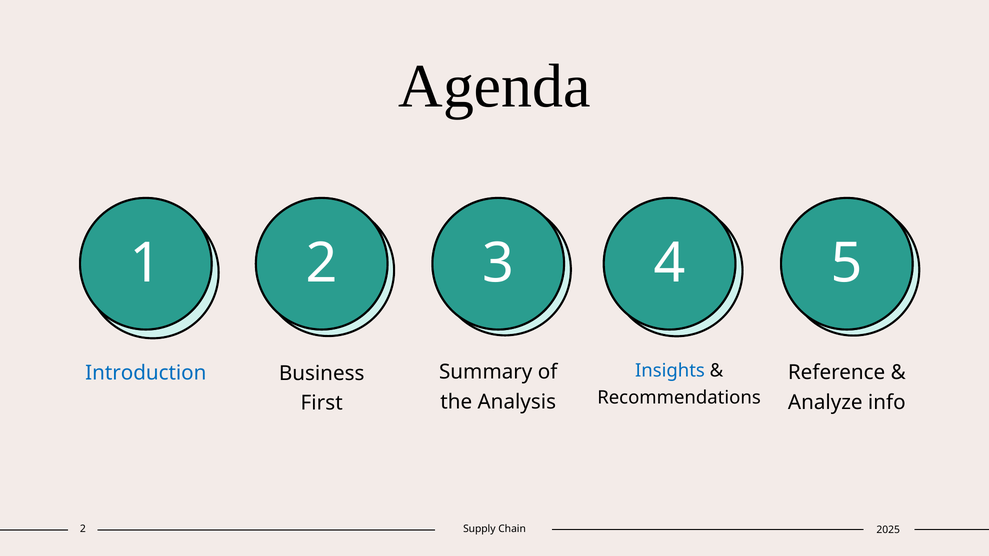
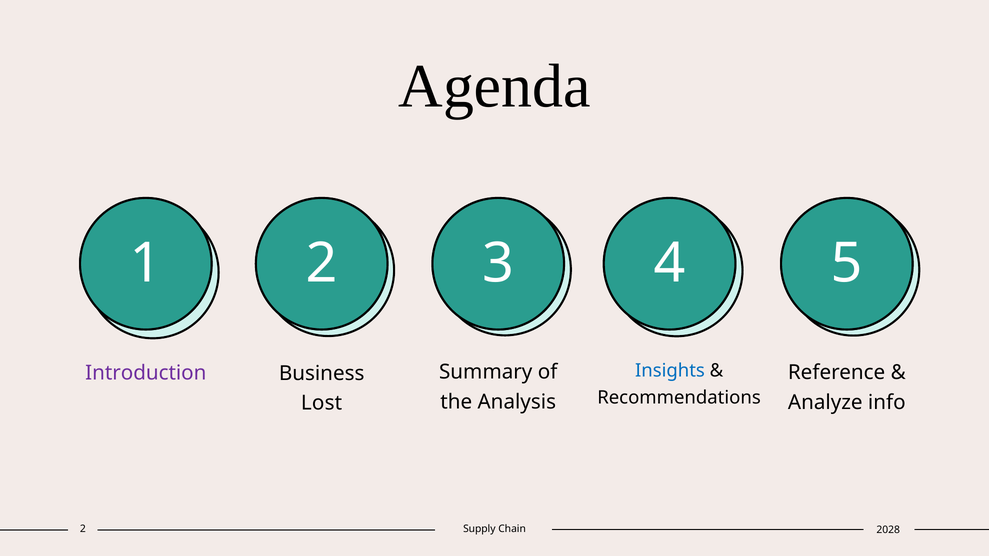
Introduction colour: blue -> purple (146, 373)
First: First -> Lost (322, 403)
2025: 2025 -> 2028 (888, 530)
